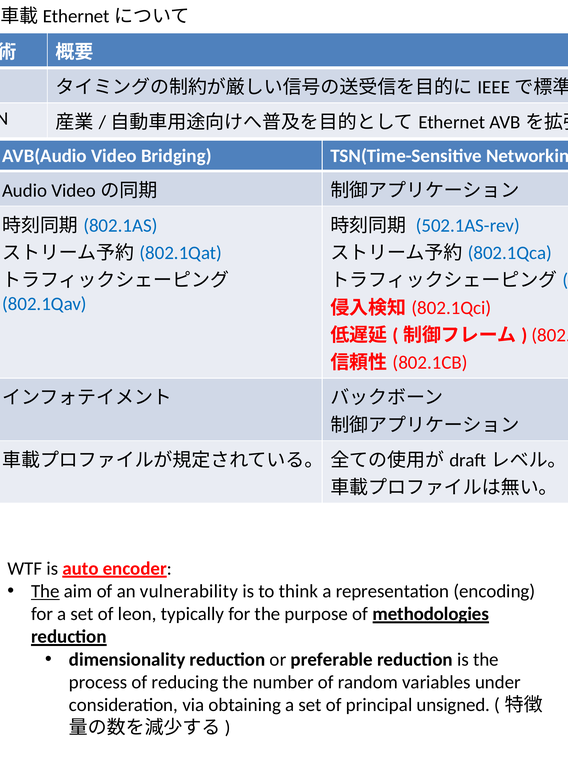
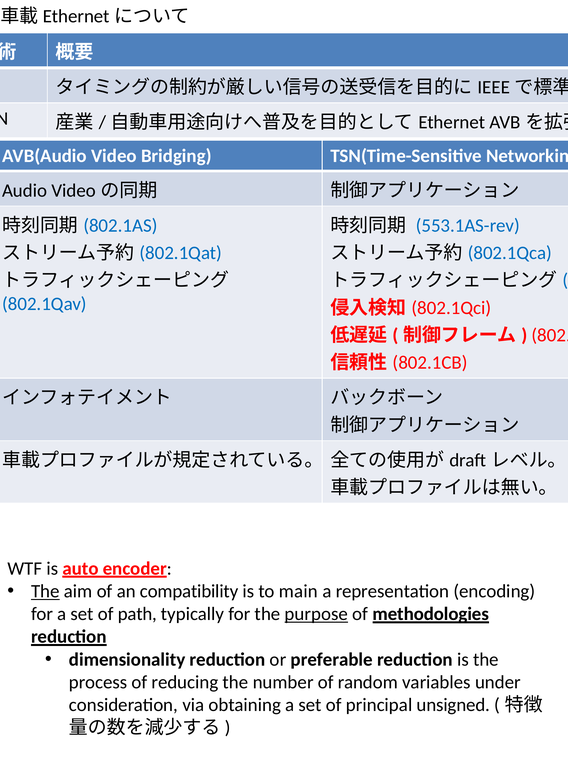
502.1AS-rev: 502.1AS-rev -> 553.1AS-rev (468, 225)
vulnerability: vulnerability -> compatibility (189, 591)
think: think -> main (298, 591)
leon: leon -> path (137, 613)
purpose underline: none -> present (316, 613)
